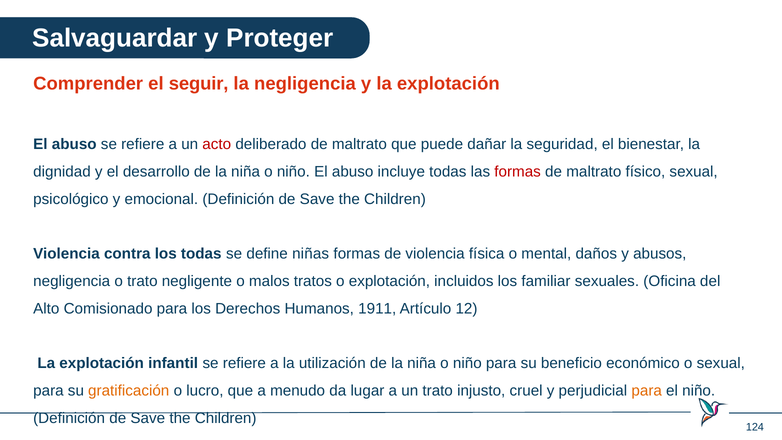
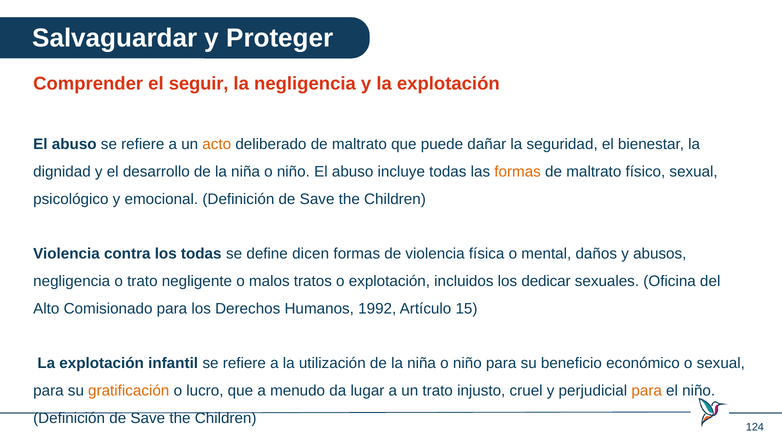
acto colour: red -> orange (217, 144)
formas colour: red -> orange (518, 172)
niñas: niñas -> dicen (311, 254)
familiar: familiar -> dedicar (546, 281)
1911: 1911 -> 1992 (377, 308)
12: 12 -> 15 (467, 308)
